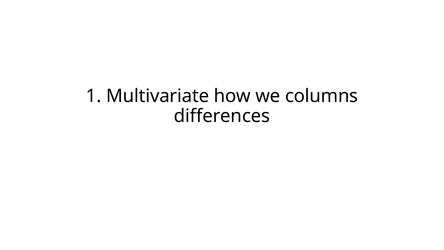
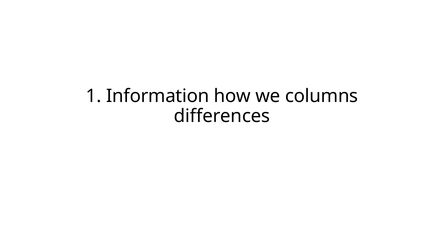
Multivariate: Multivariate -> Information (158, 96)
